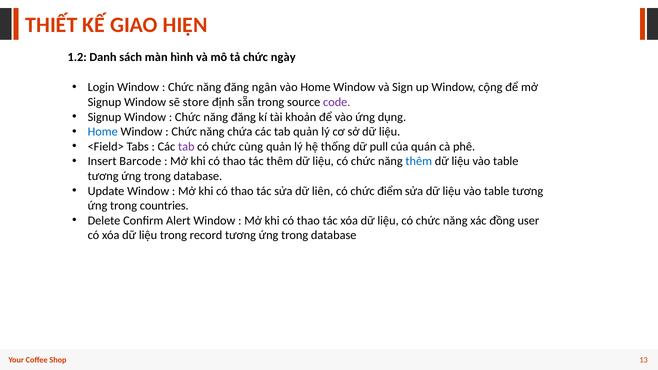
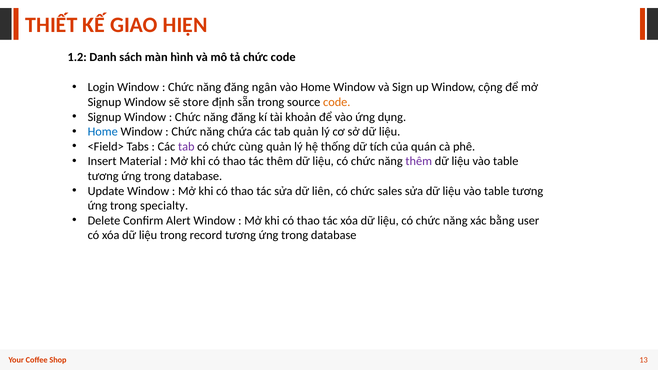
chức ngày: ngày -> code (283, 57)
code colour: purple -> orange (337, 102)
pull: pull -> tích (379, 147)
Barcode: Barcode -> Material (140, 161)
thêm colour: blue -> purple (419, 161)
điểm: điểm -> sales (390, 191)
countries: countries -> specialty (164, 206)
đồng: đồng -> bằng (502, 221)
